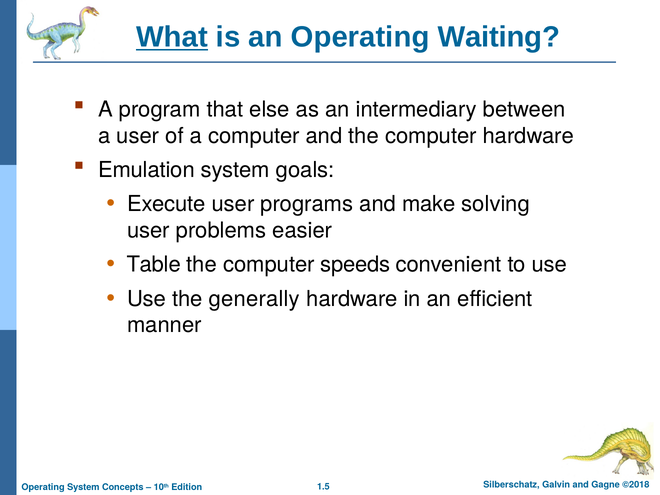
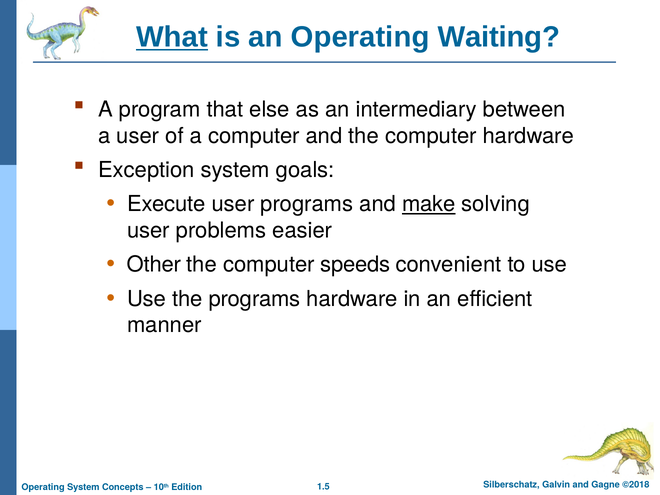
Emulation: Emulation -> Exception (146, 170)
make underline: none -> present (429, 204)
Table: Table -> Other (154, 265)
the generally: generally -> programs (255, 299)
